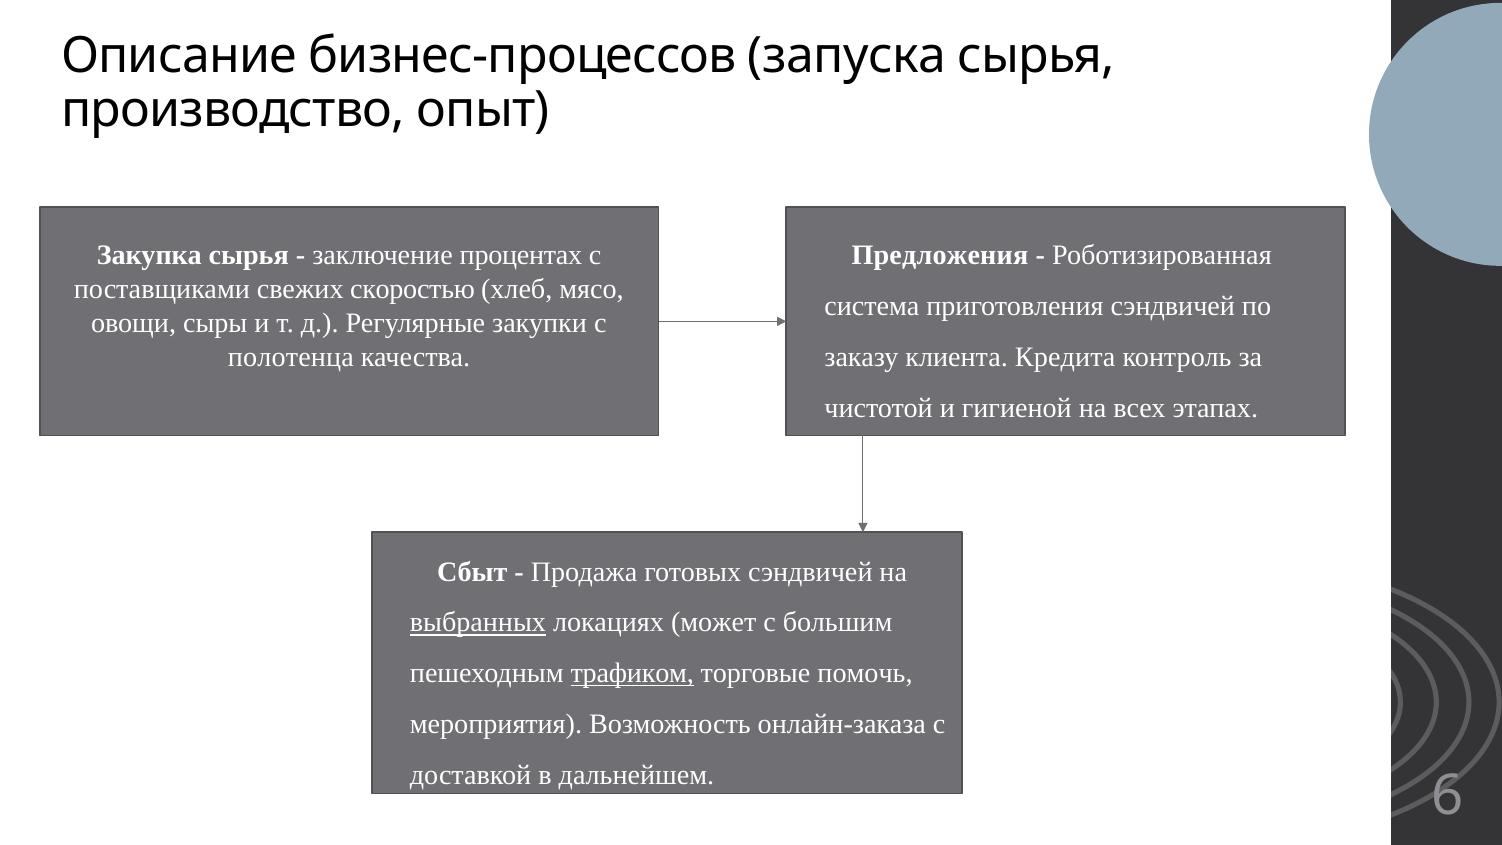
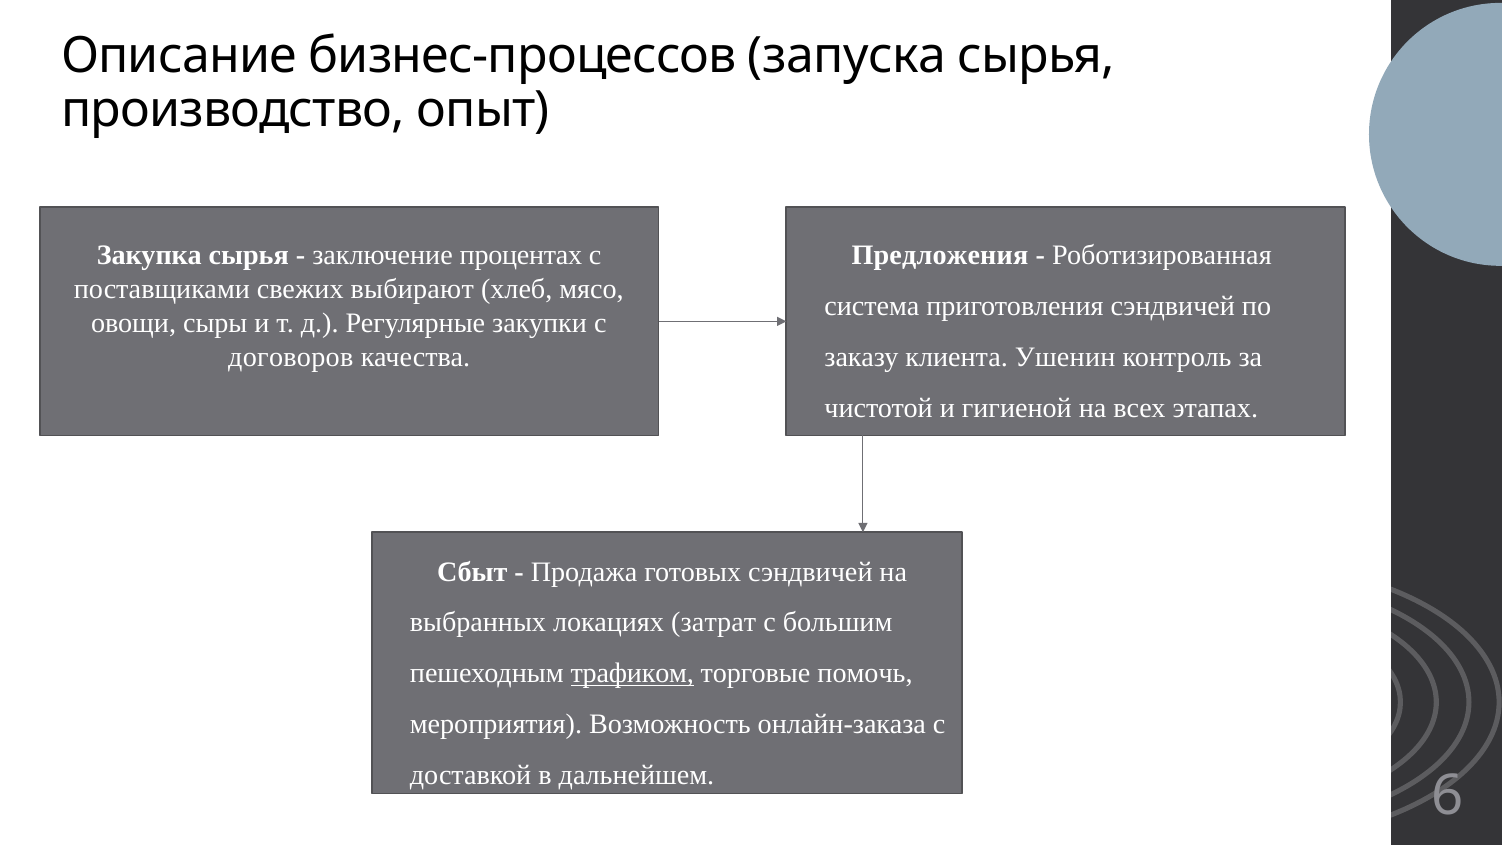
скоростью: скоростью -> выбирают (412, 289)
полотенца: полотенца -> договоров (291, 357)
Кредита: Кредита -> Ушенин (1065, 357)
выбранных underline: present -> none (478, 623)
может: может -> затрат (714, 623)
